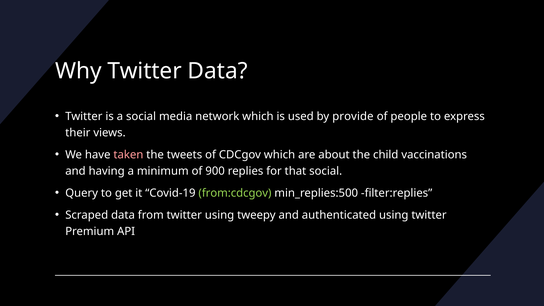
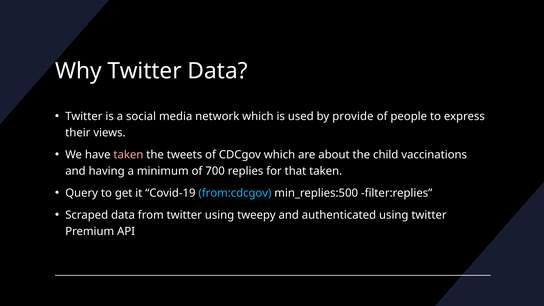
900: 900 -> 700 (215, 171)
that social: social -> taken (326, 171)
from:cdcgov colour: light green -> light blue (235, 193)
